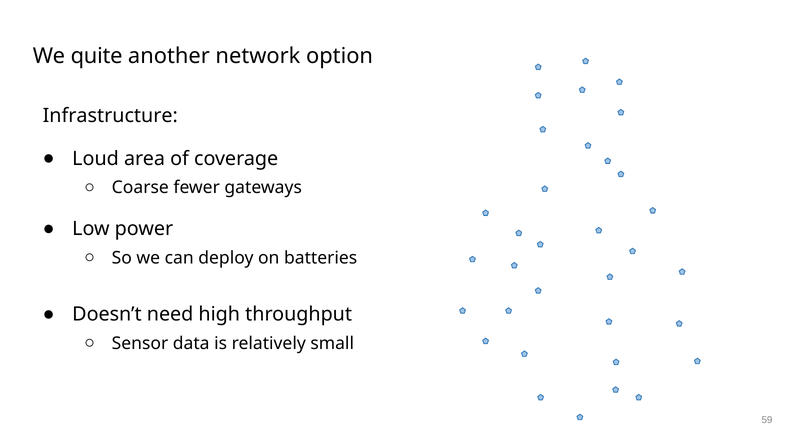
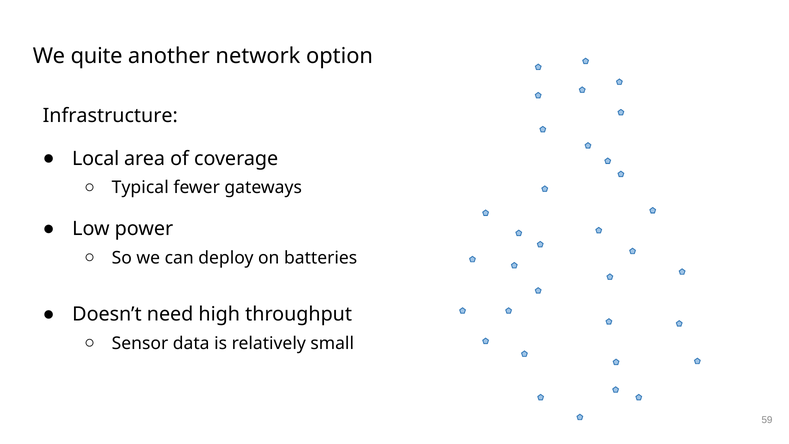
Loud: Loud -> Local (96, 158)
Coarse: Coarse -> Typical (140, 187)
